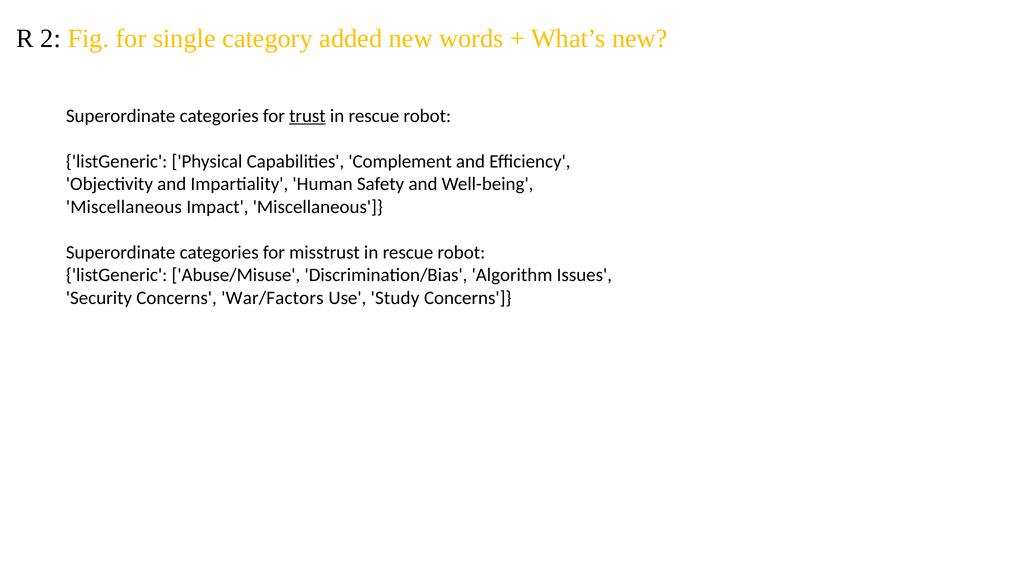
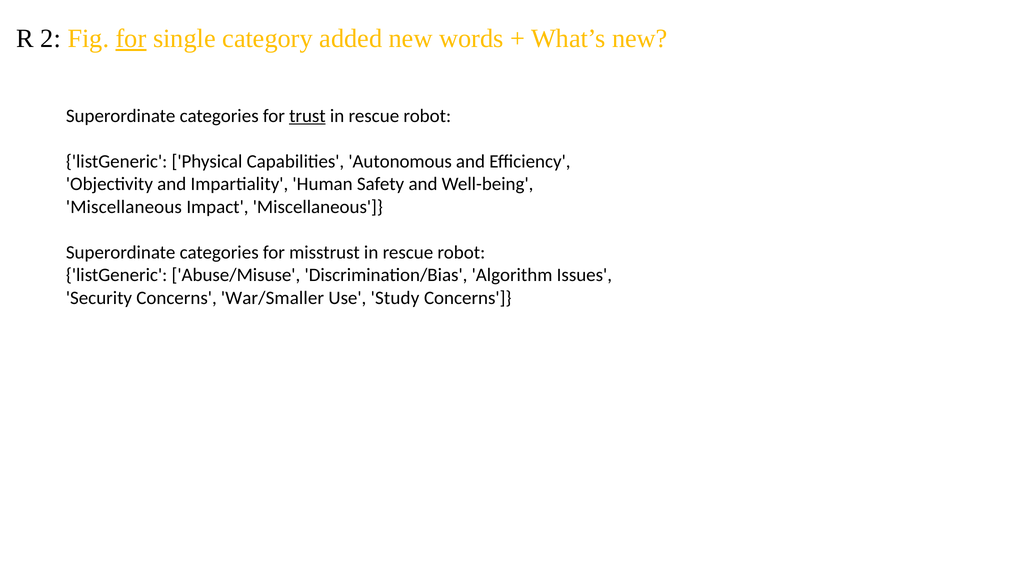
for underline: none -> present (131, 39)
Complement: Complement -> Autonomous (400, 161)
War/Factors: War/Factors -> War/Smaller (273, 298)
